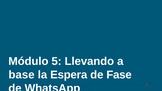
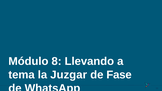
5: 5 -> 8 (57, 61)
base: base -> tema (22, 75)
Espera: Espera -> Juzgar (69, 75)
